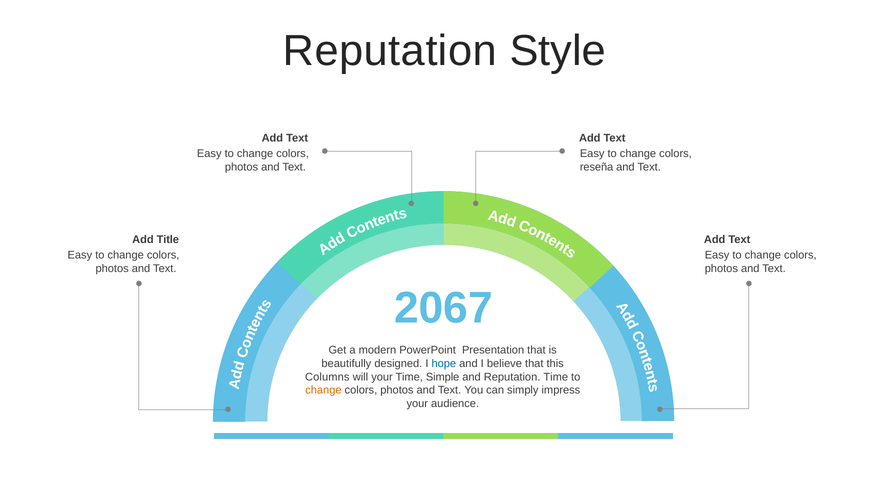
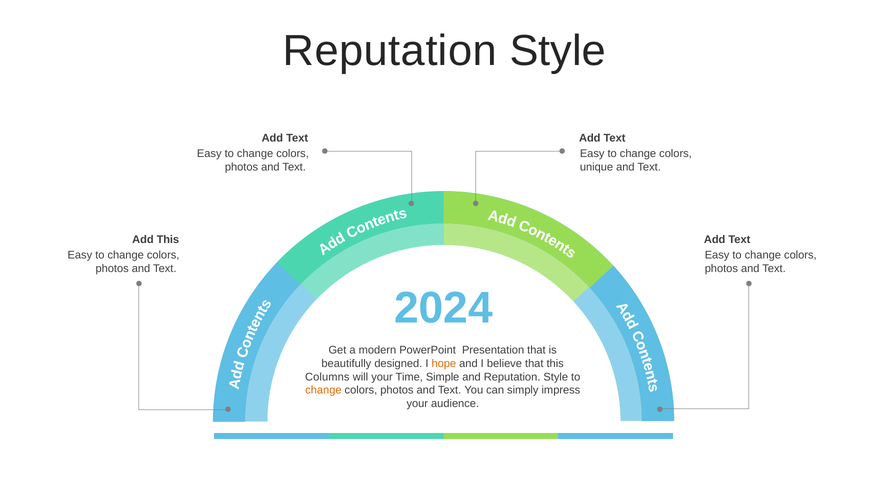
reseña: reseña -> unique (597, 167)
Add Title: Title -> This (168, 239)
2067: 2067 -> 2024 (443, 308)
hope colour: blue -> orange (444, 364)
and Reputation Time: Time -> Style (556, 377)
